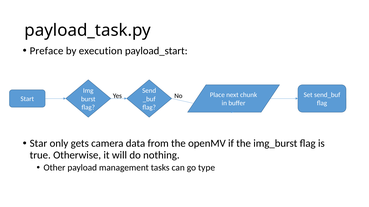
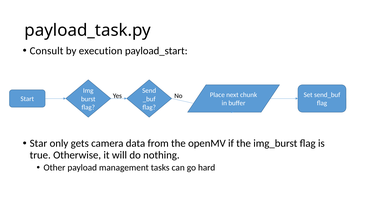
Preface: Preface -> Consult (47, 51)
type: type -> hard (207, 168)
